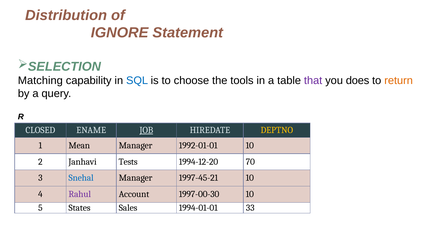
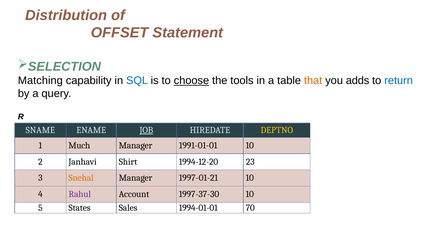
IGNORE: IGNORE -> OFFSET (120, 33)
choose underline: none -> present (191, 81)
that colour: purple -> orange (313, 81)
does: does -> adds (358, 81)
return colour: orange -> blue (399, 81)
CLOSED: CLOSED -> SNAME (40, 130)
Mean: Mean -> Much (79, 146)
1992-01-01: 1992-01-01 -> 1991-01-01 (198, 146)
Tests: Tests -> Shirt (128, 162)
70: 70 -> 23 (250, 162)
Snehal colour: blue -> orange (81, 178)
1997-45-21: 1997-45-21 -> 1997-01-21 (198, 178)
1997-00-30: 1997-00-30 -> 1997-37-30 (199, 195)
33: 33 -> 70 (250, 208)
